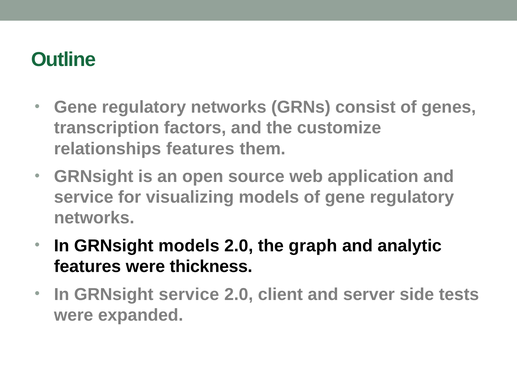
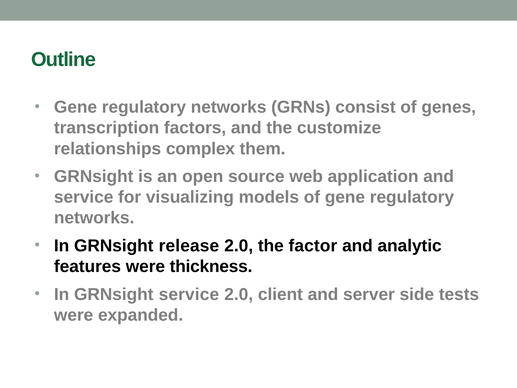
relationships features: features -> complex (200, 149)
GRNsight models: models -> release (189, 246)
graph: graph -> factor (313, 246)
